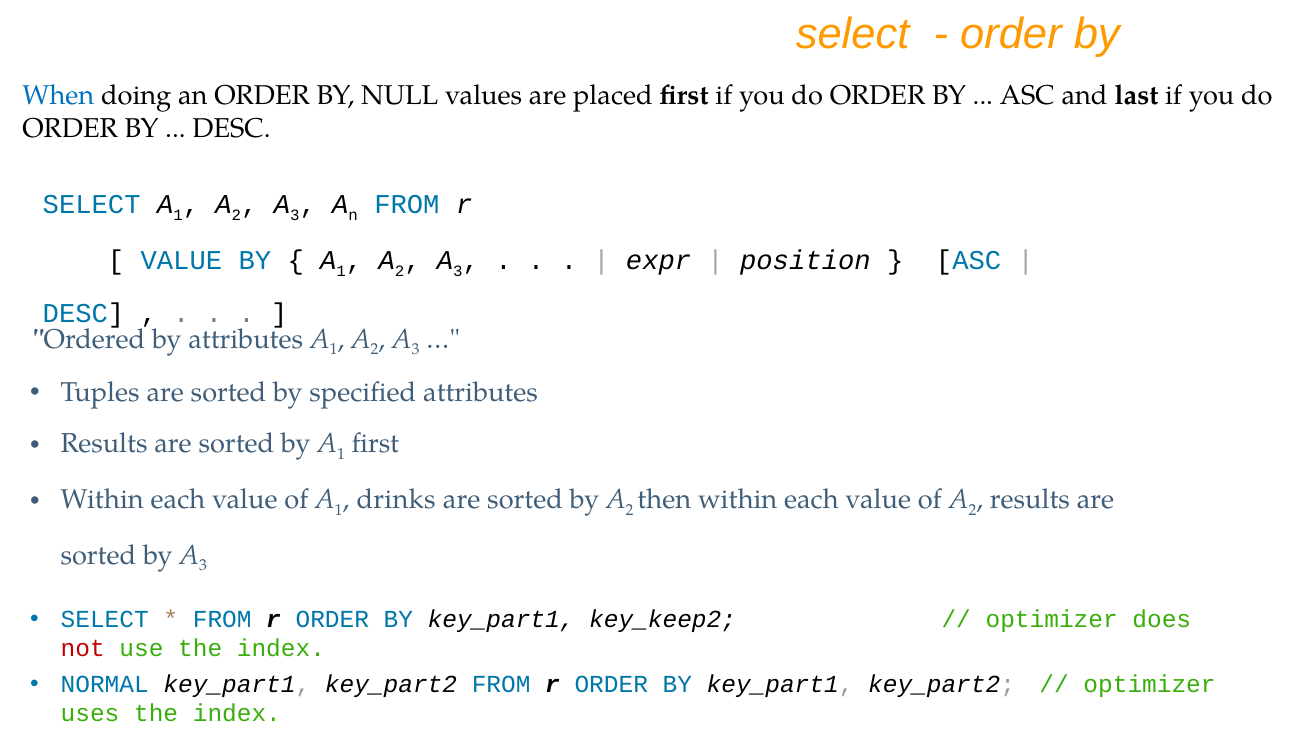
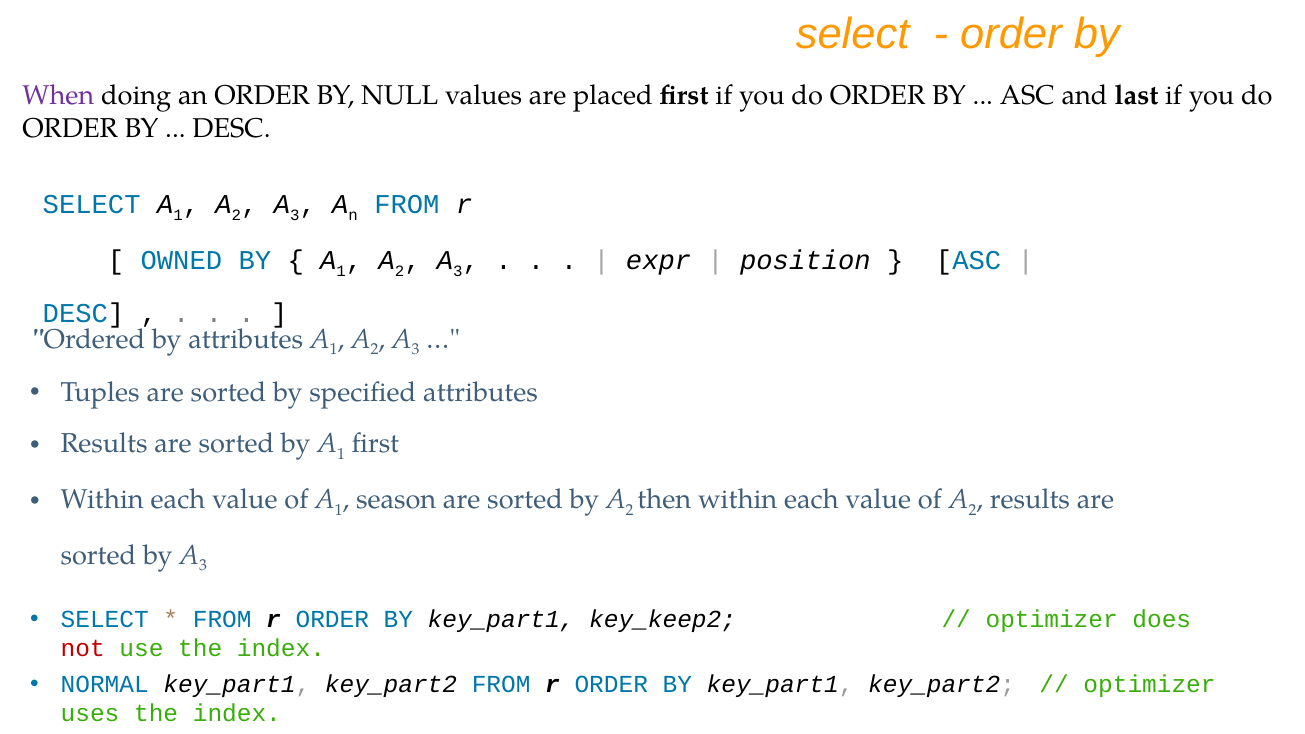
When colour: blue -> purple (58, 96)
VALUE: VALUE -> OWNED (181, 260)
drinks: drinks -> season (396, 499)
